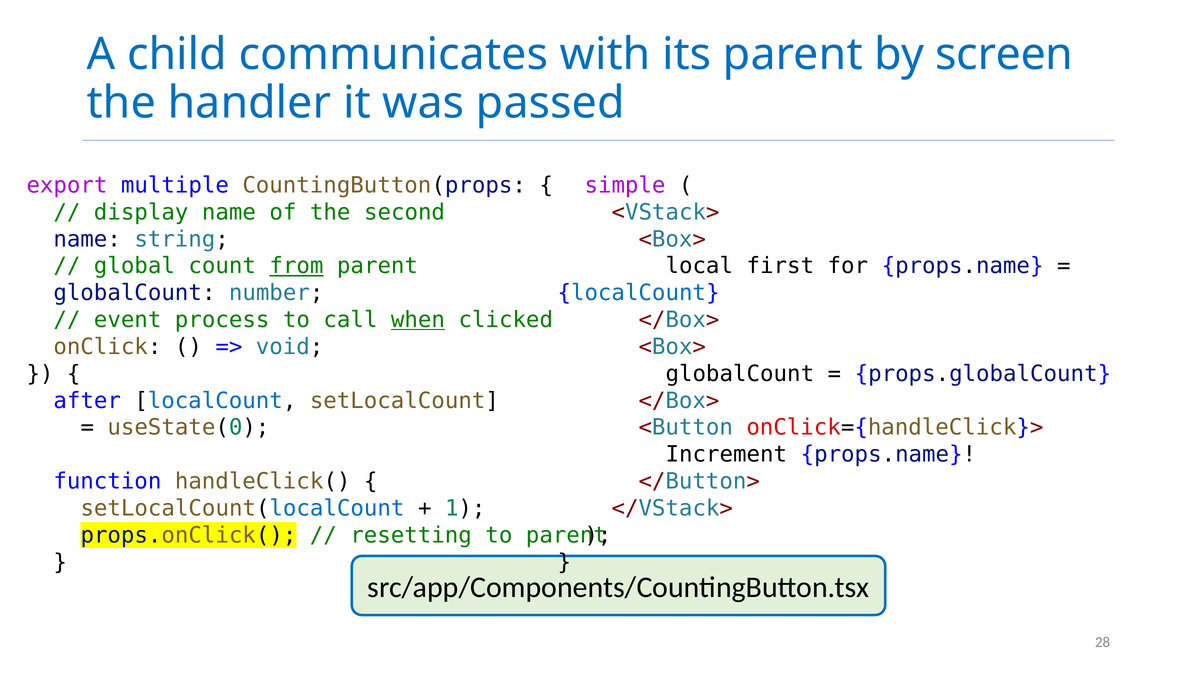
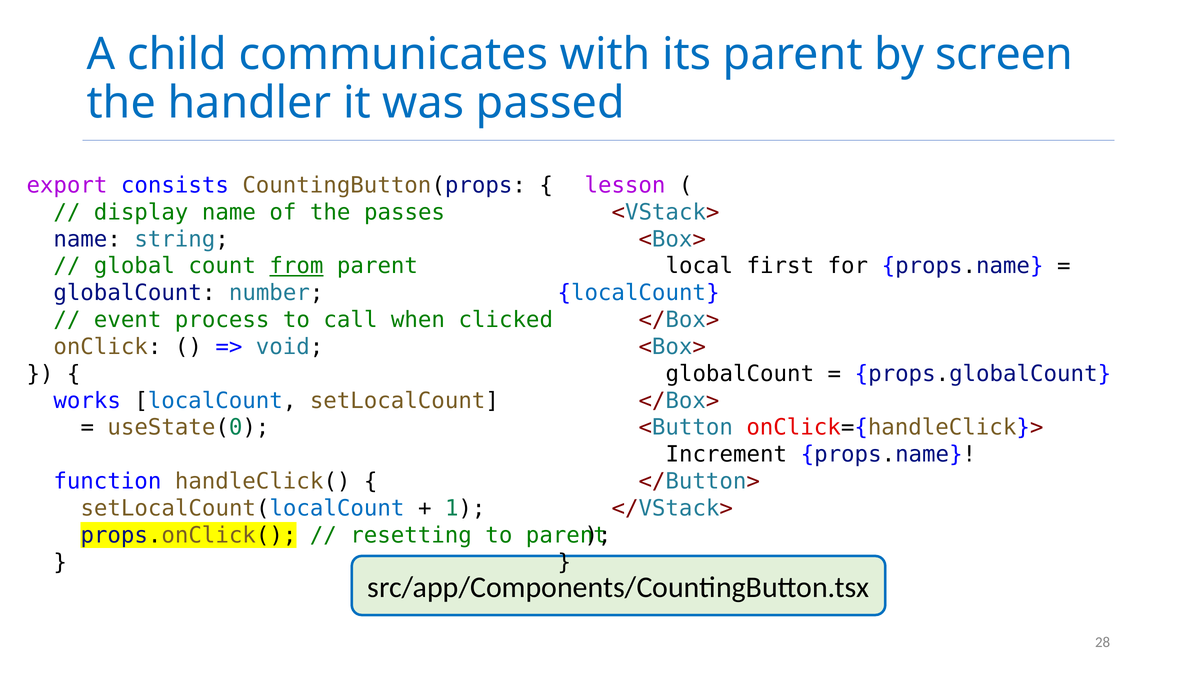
multiple: multiple -> consists (175, 185)
simple: simple -> lesson (625, 185)
second: second -> passes (405, 212)
when underline: present -> none (418, 320)
after: after -> works (87, 401)
